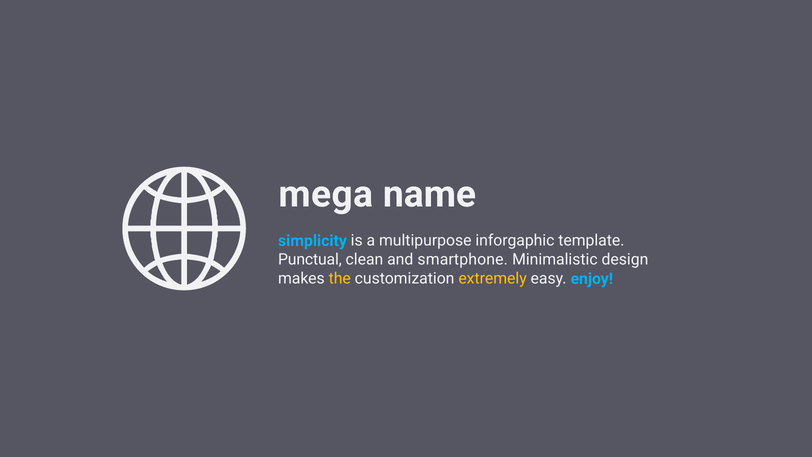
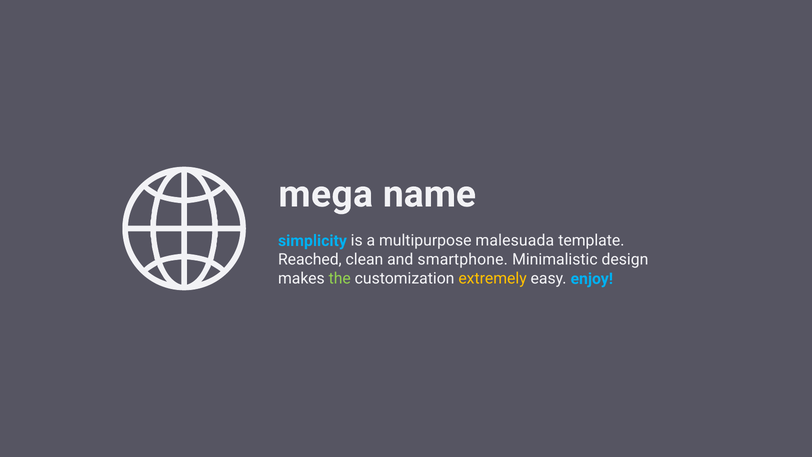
inforgaphic: inforgaphic -> malesuada (515, 241)
Punctual: Punctual -> Reached (310, 260)
the colour: yellow -> light green (340, 279)
